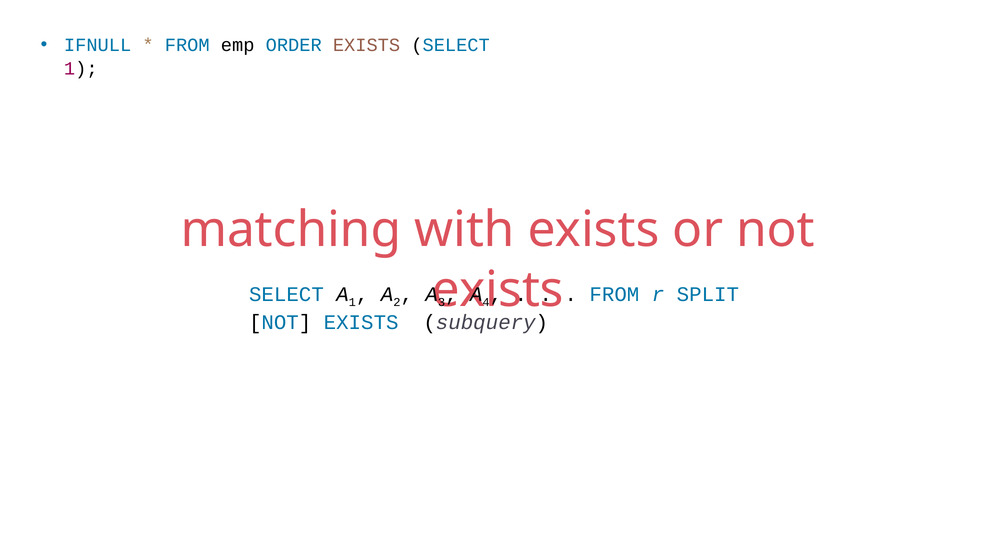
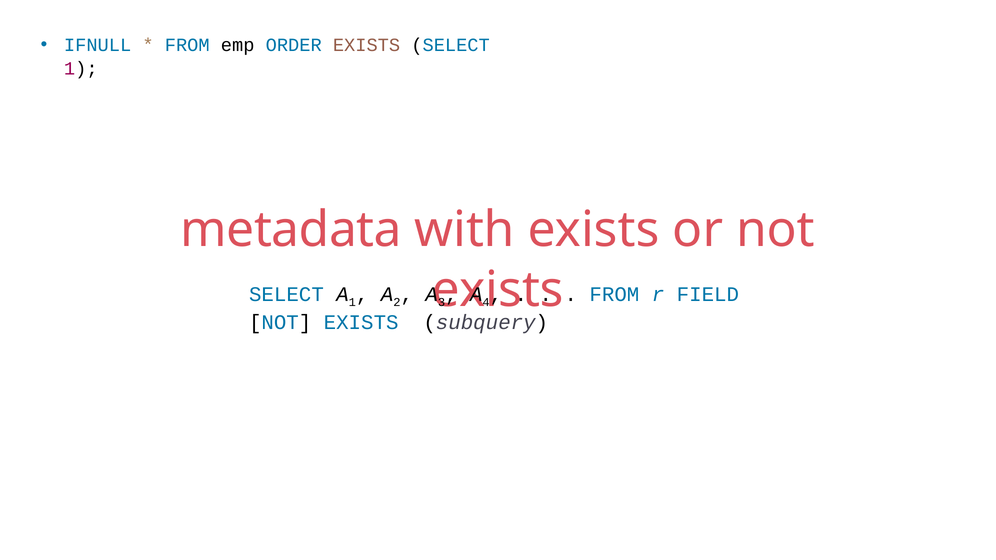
matching: matching -> metadata (291, 230)
SPLIT: SPLIT -> FIELD (708, 294)
